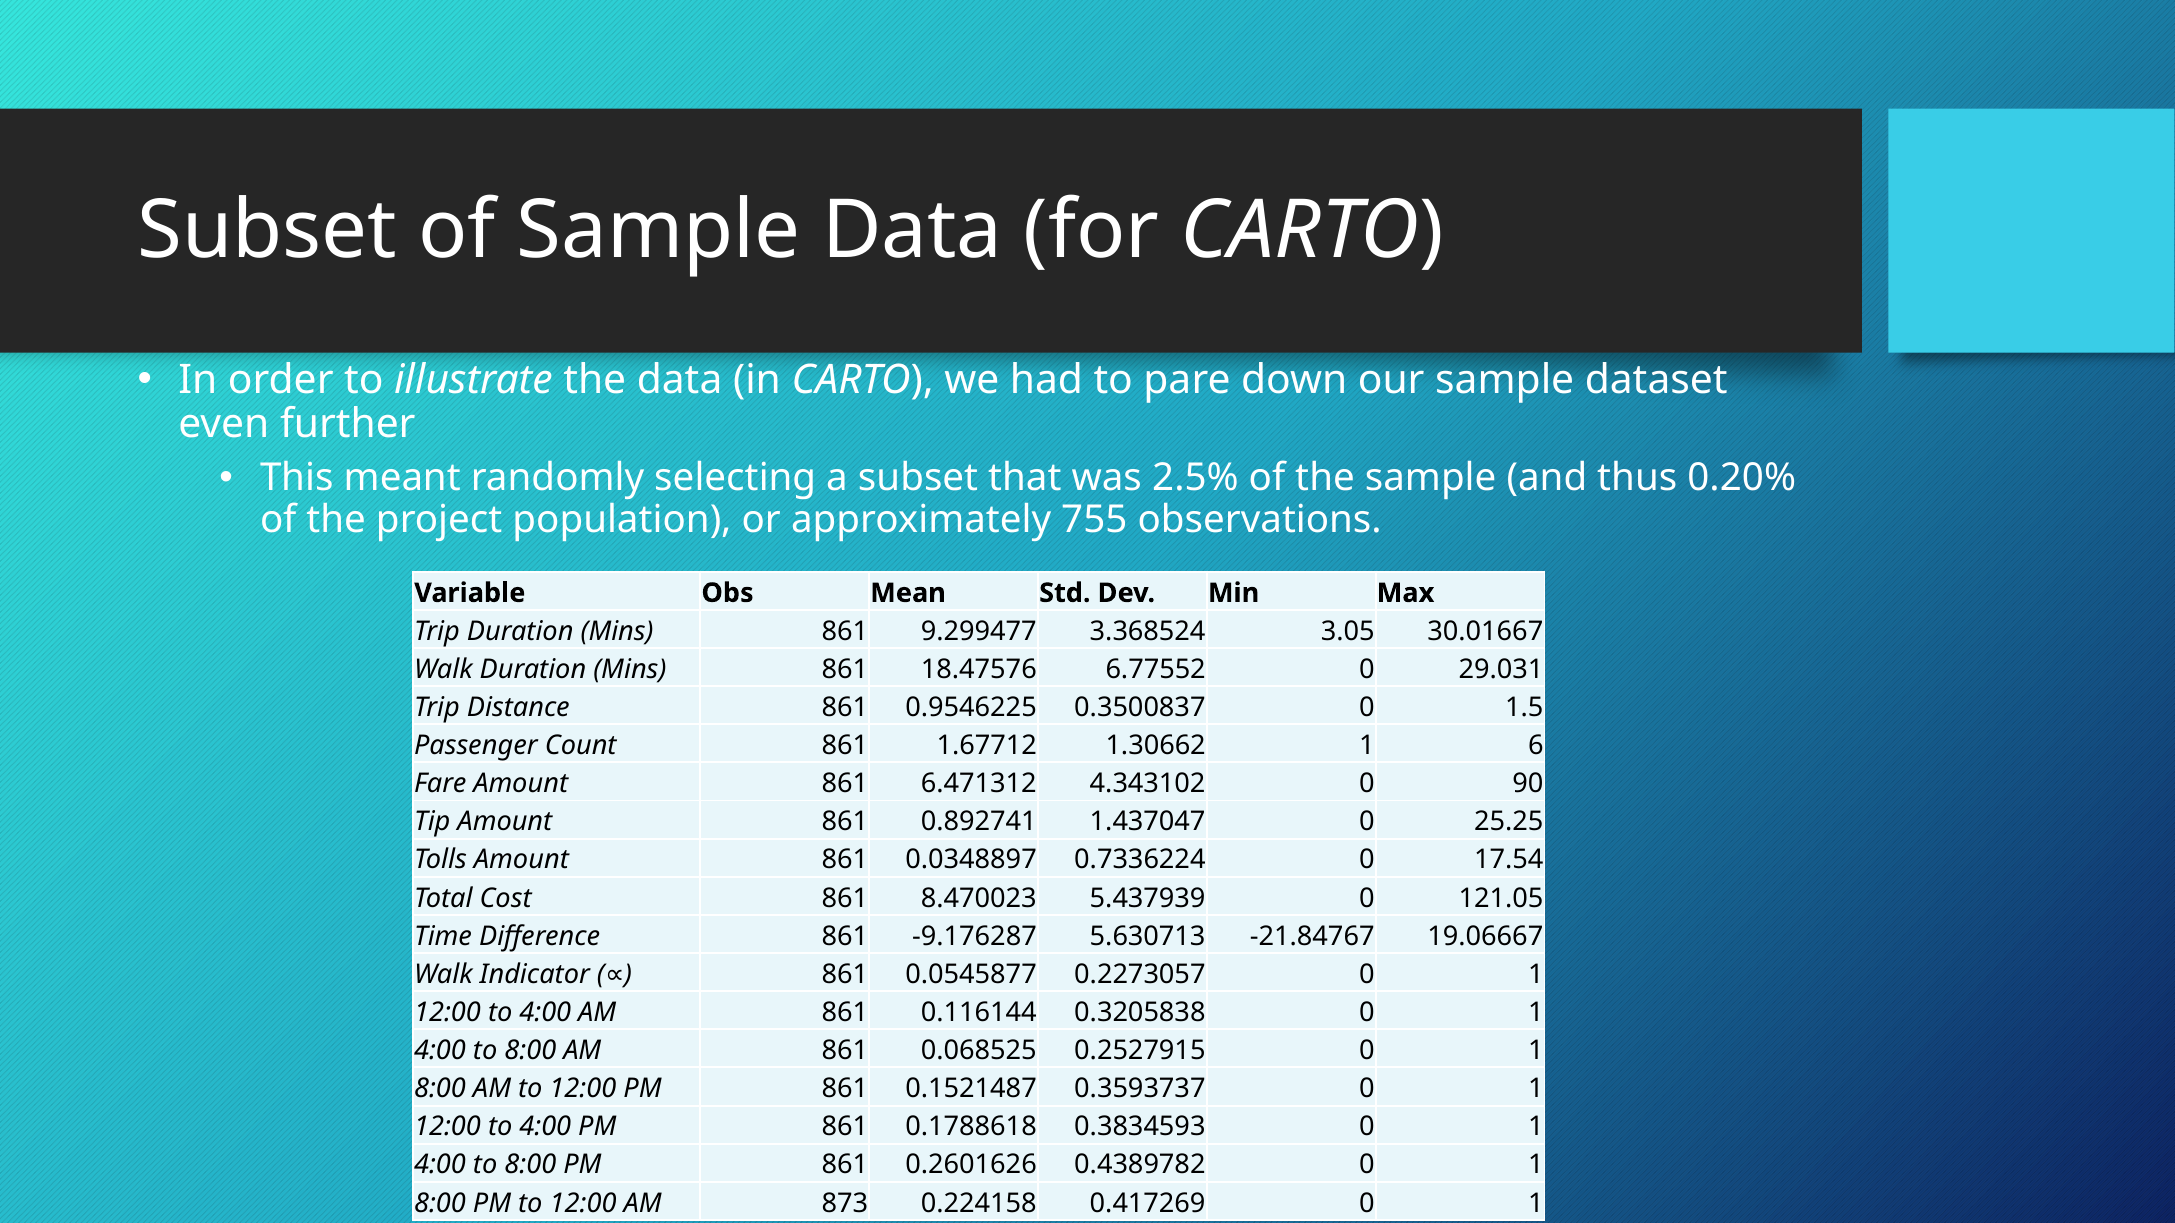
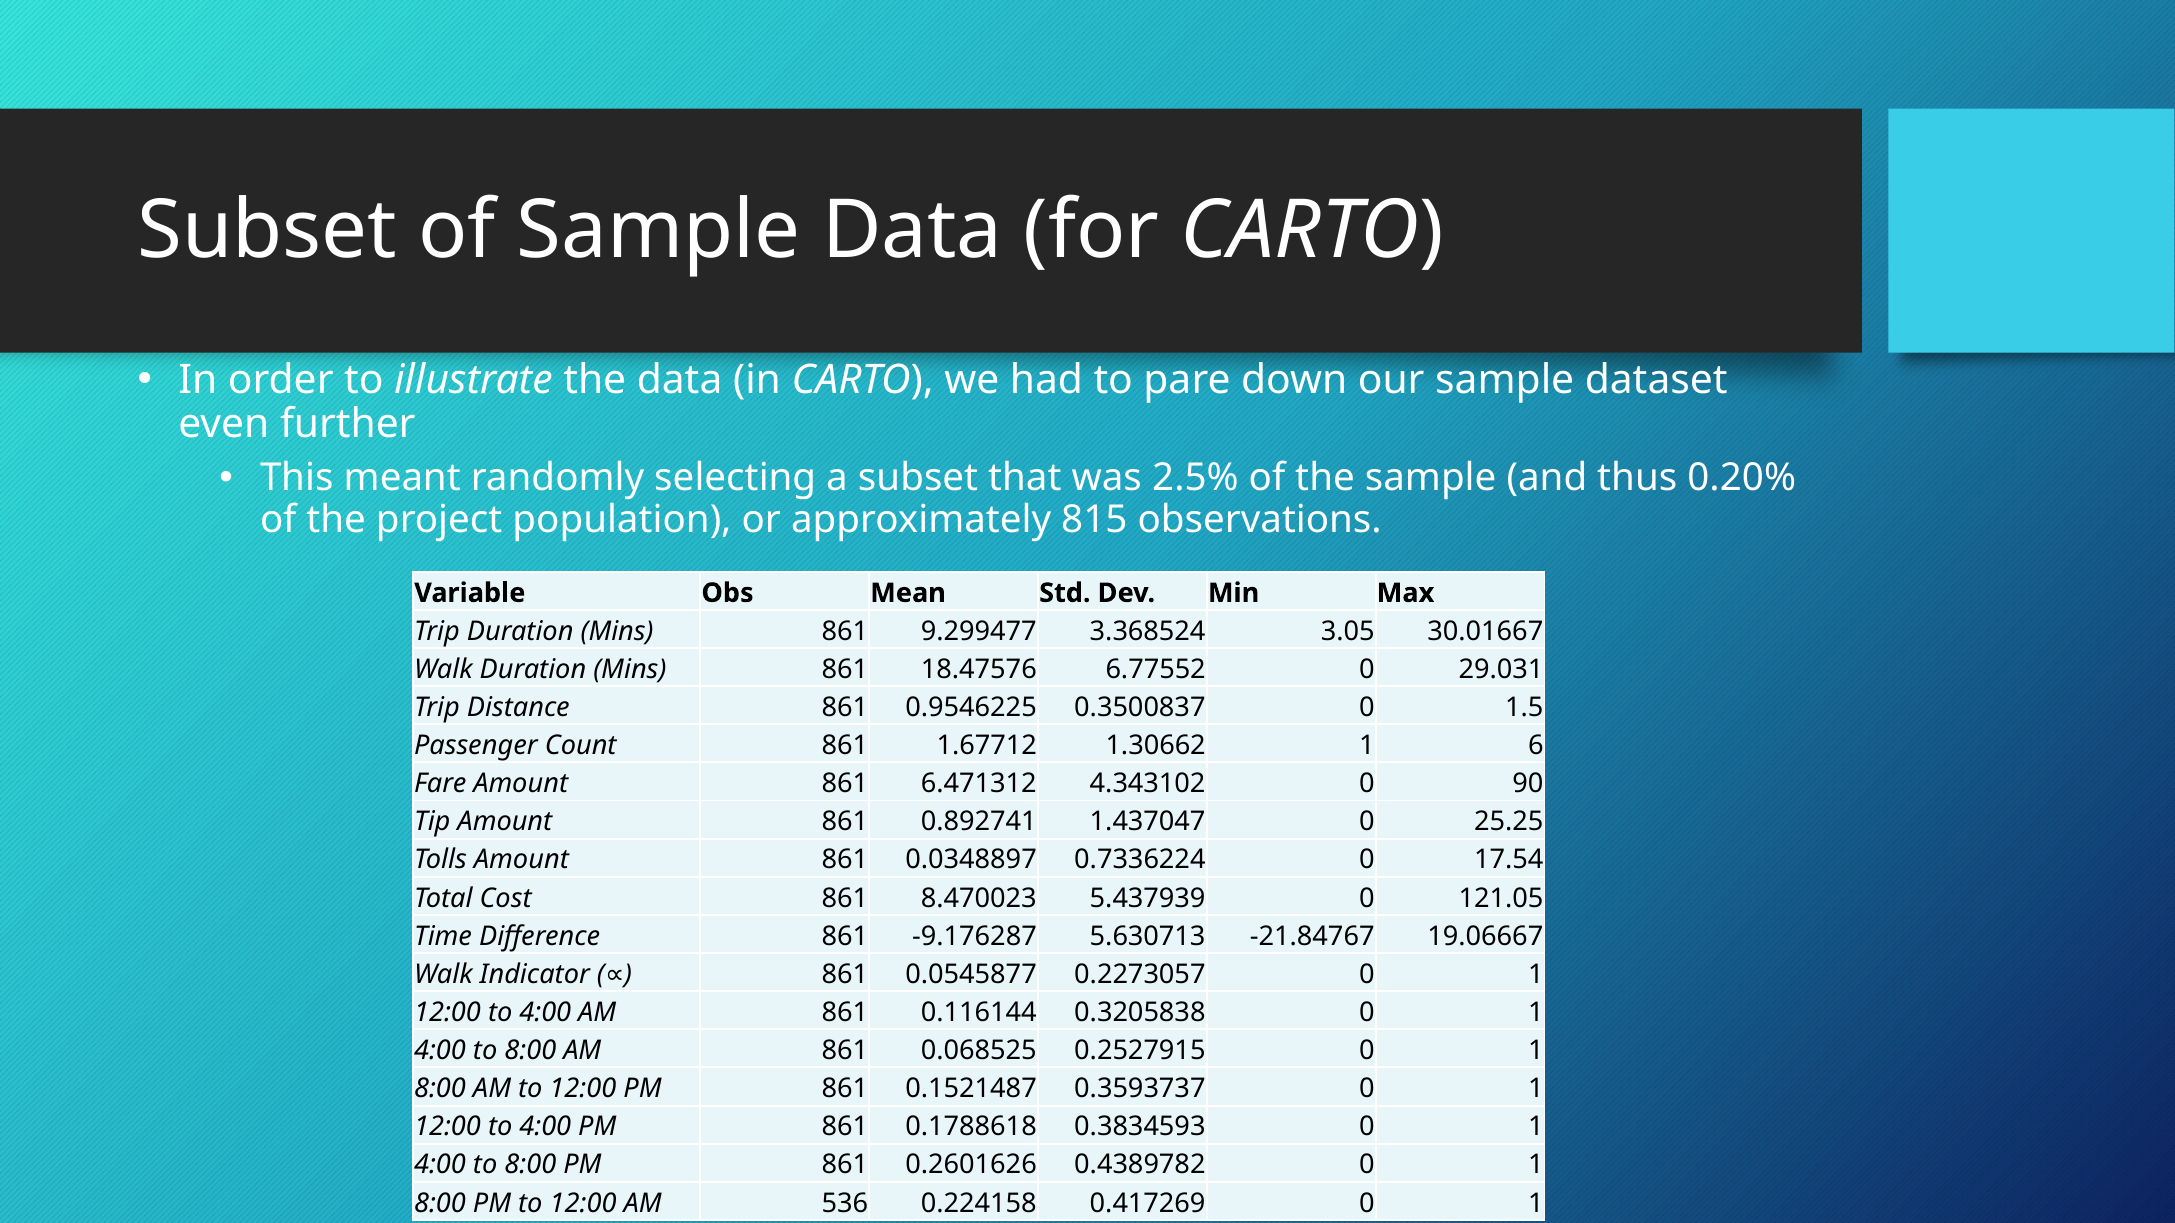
755: 755 -> 815 (1094, 520)
873: 873 -> 536 (845, 1204)
